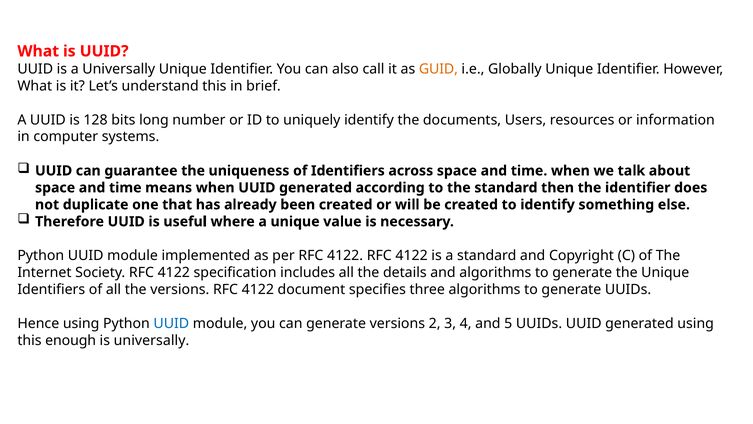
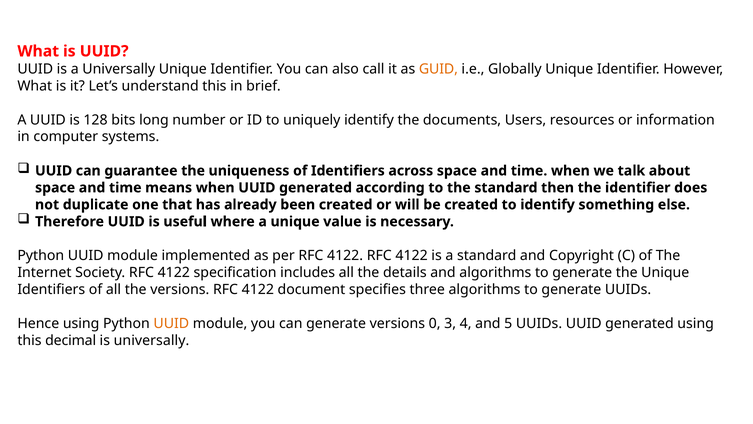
UUID colour: blue -> orange (171, 323)
2: 2 -> 0 (435, 323)
enough: enough -> decimal (71, 340)
